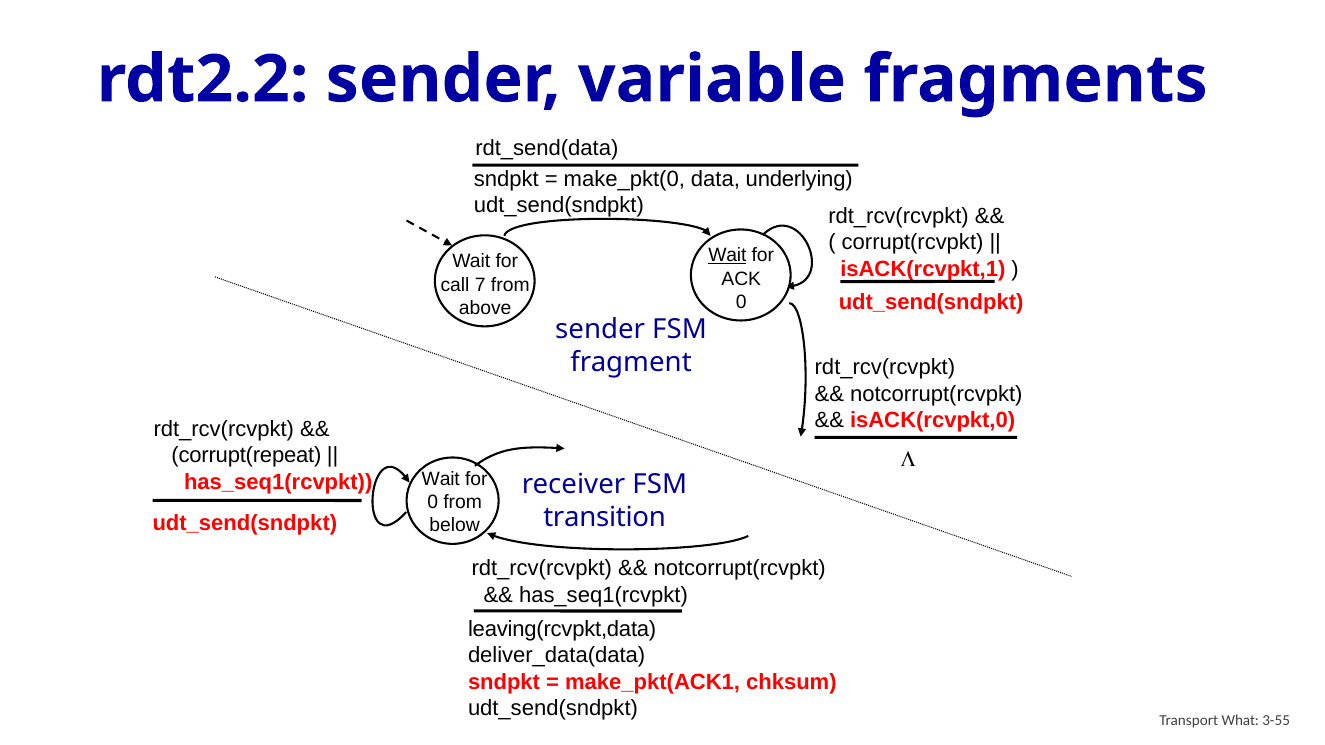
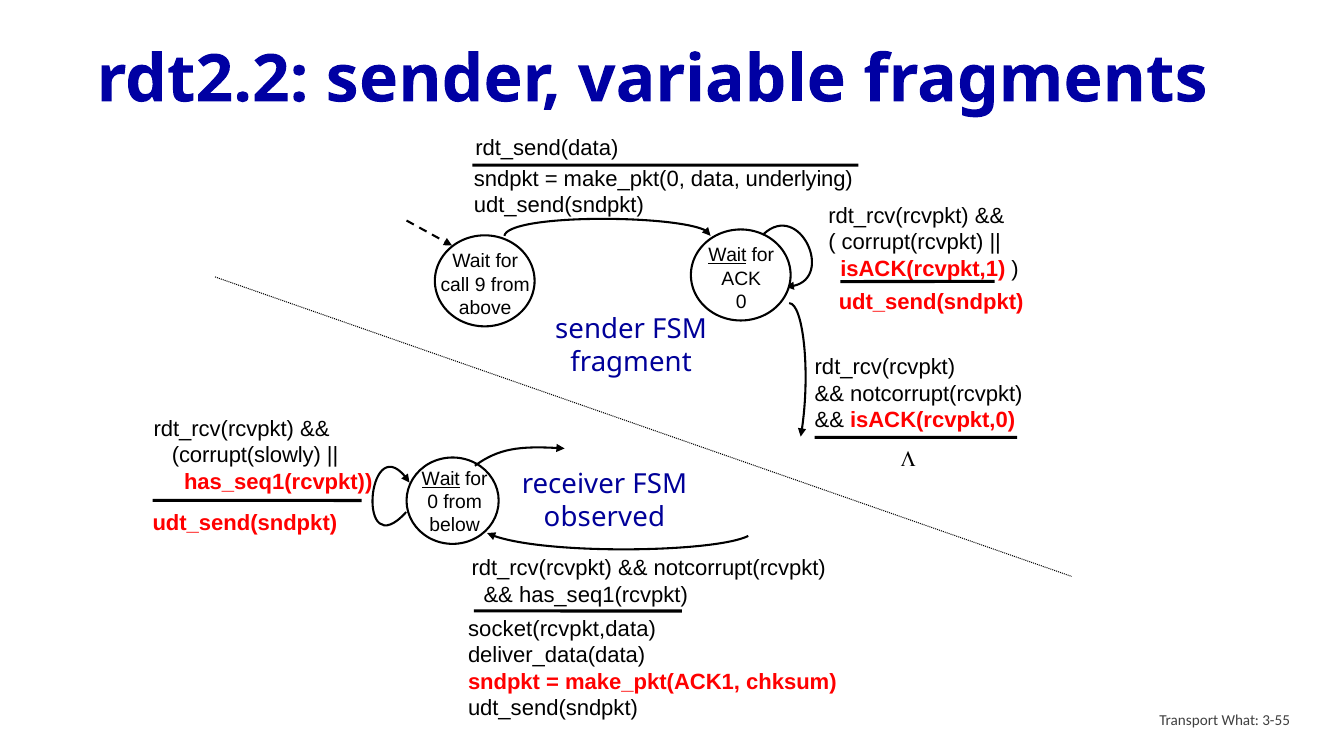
7: 7 -> 9 (480, 285)
corrupt(repeat: corrupt(repeat -> corrupt(slowly (246, 456)
Wait underline: none -> present (441, 479)
transition: transition -> observed (604, 518)
leaving(rcvpkt,data: leaving(rcvpkt,data -> socket(rcvpkt,data (562, 629)
